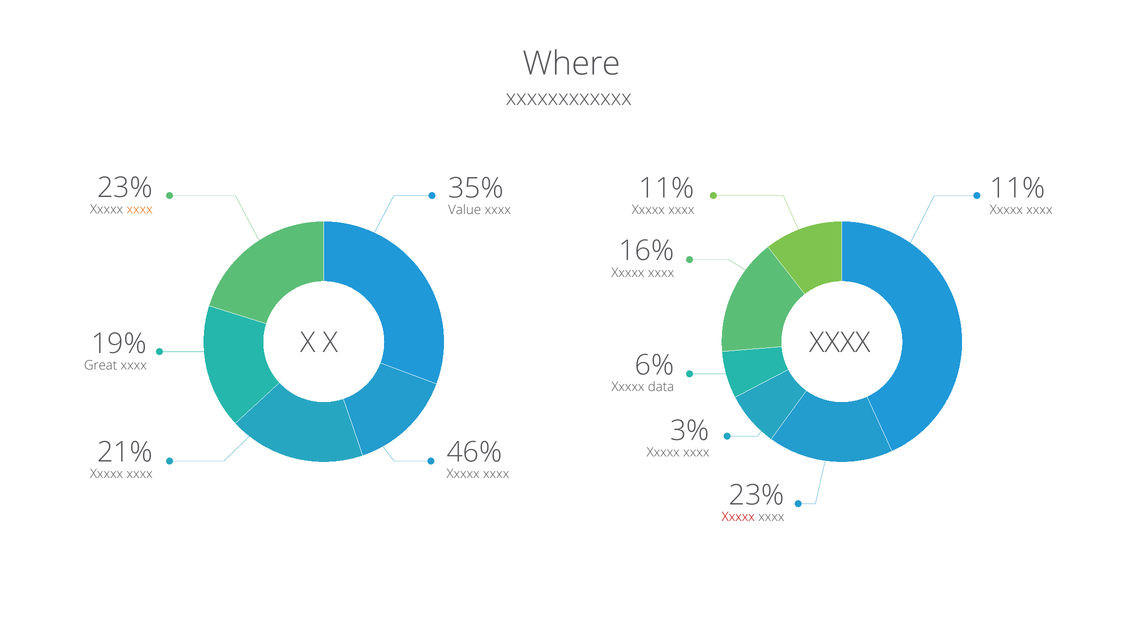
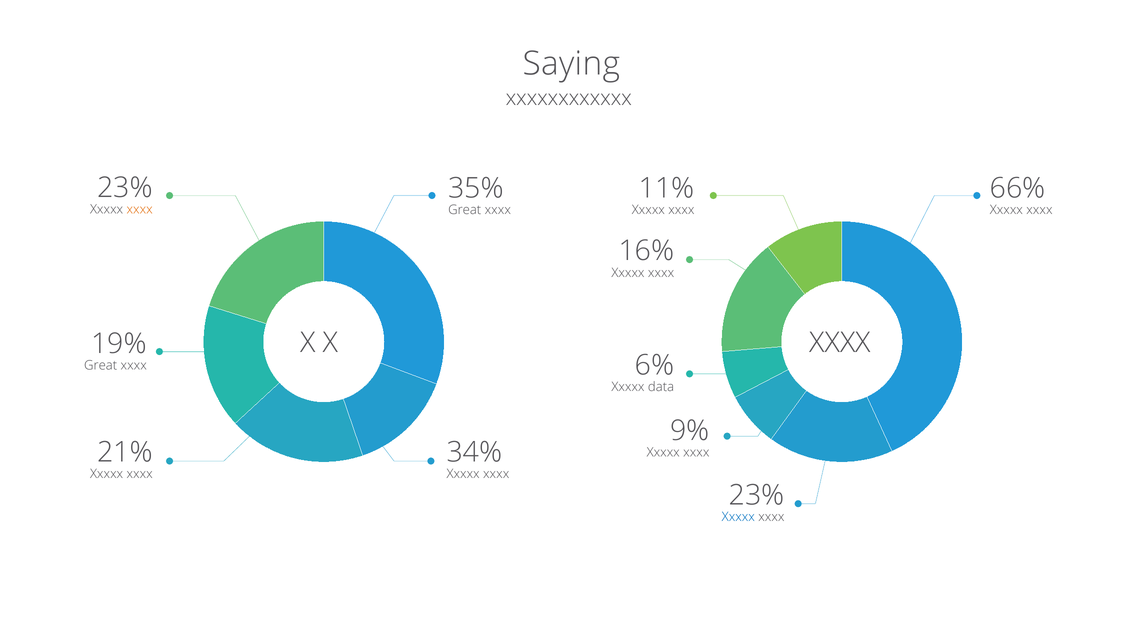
Where: Where -> Saying (571, 64)
11%: 11% -> 66% (1018, 188)
Value: Value -> Great (465, 210)
3%: 3% -> 9% (690, 431)
46%: 46% -> 34% (474, 452)
Xxxxx colour: red -> blue (738, 517)
